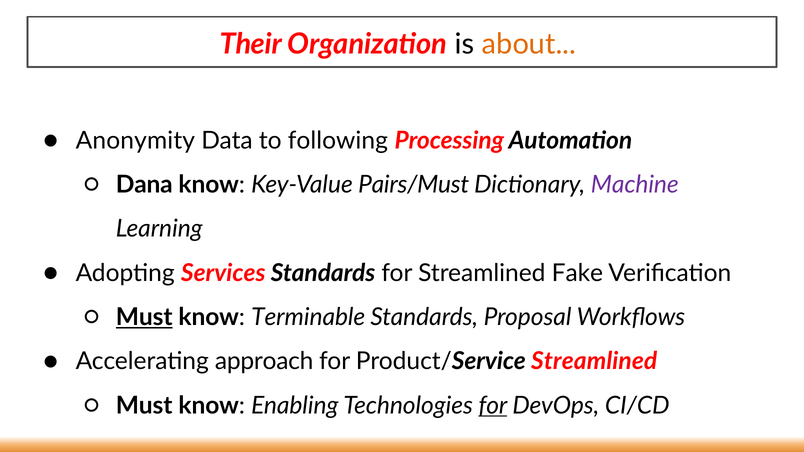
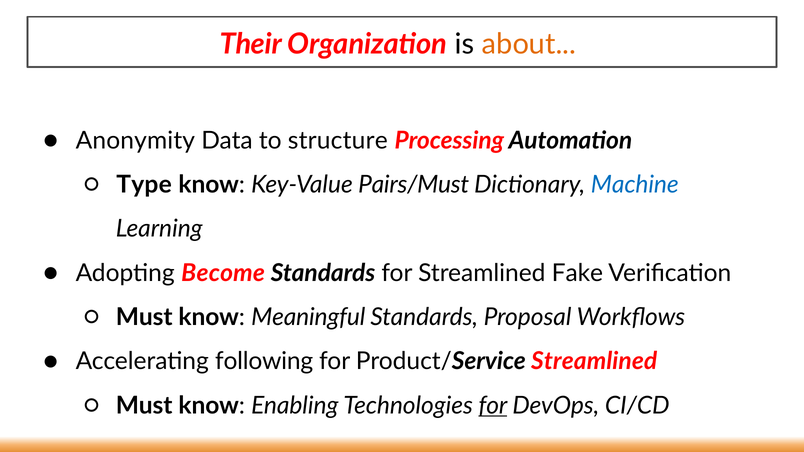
following: following -> structure (338, 141)
Dana: Dana -> Type (144, 185)
Machine colour: purple -> blue (635, 185)
Services: Services -> Become (223, 273)
Must underline: present -> none (144, 317)
Terminable: Terminable -> Meaningful (308, 317)
approach: approach -> following (264, 361)
